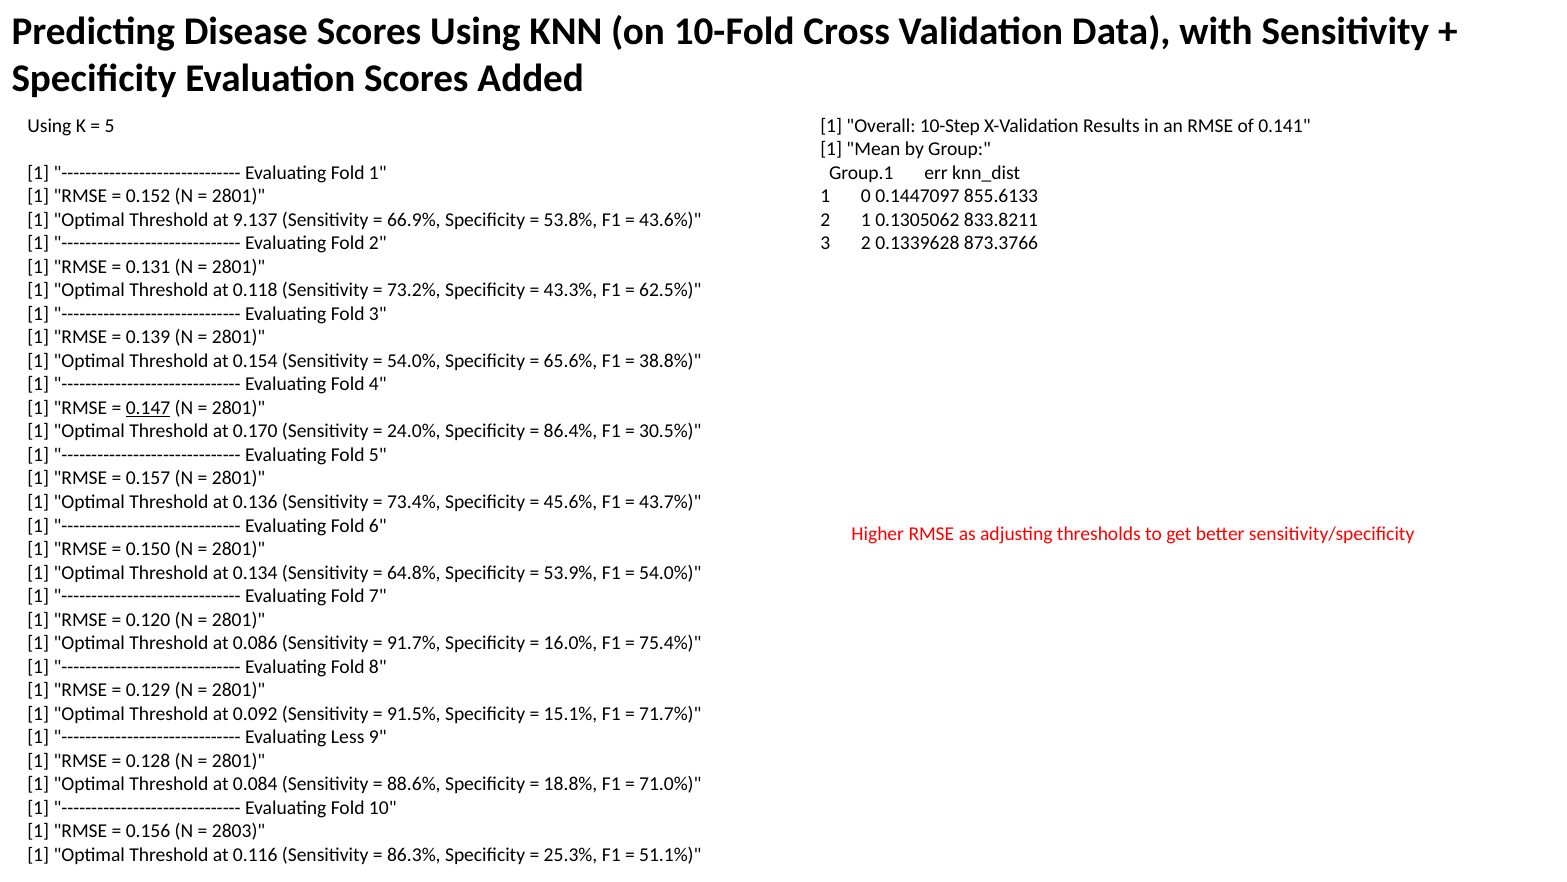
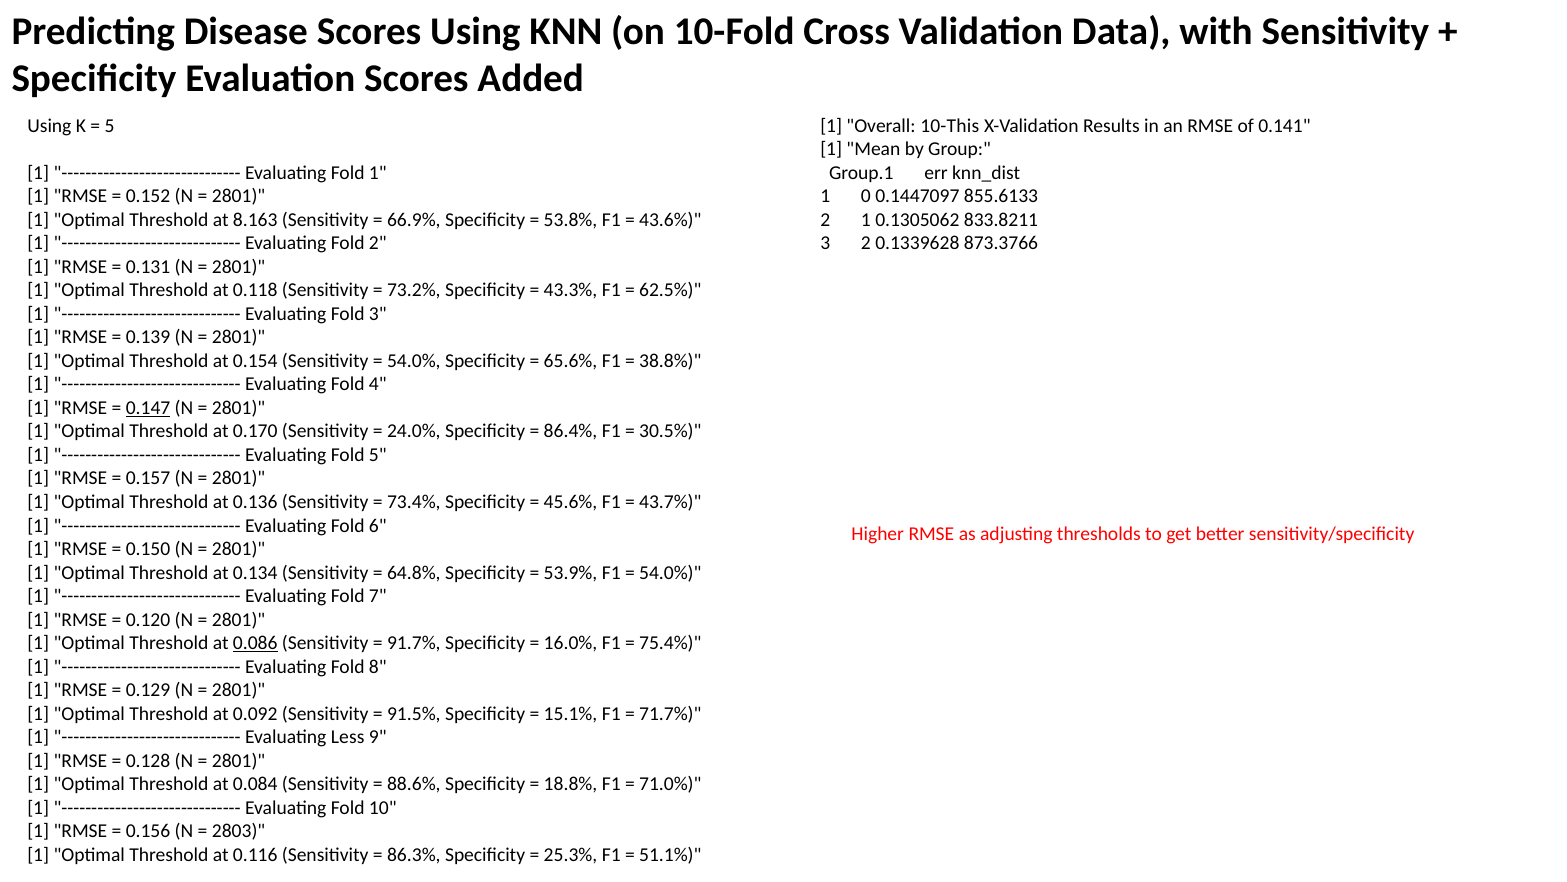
10-Step: 10-Step -> 10-This (950, 126)
9.137: 9.137 -> 8.163 (255, 220)
0.086 underline: none -> present (255, 643)
